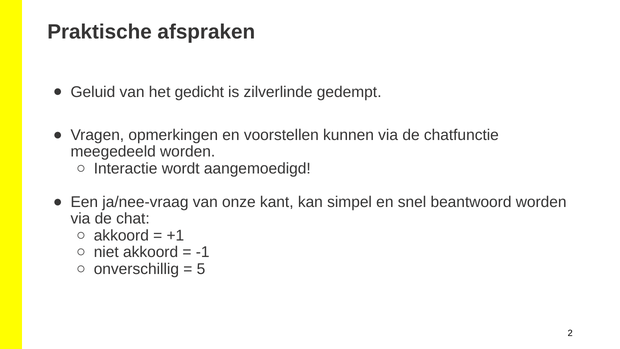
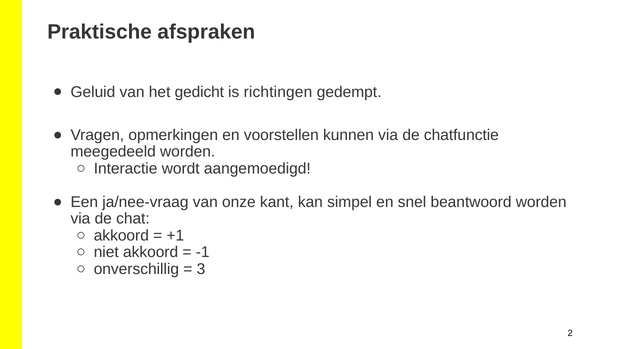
zilverlinde: zilverlinde -> richtingen (278, 92)
5: 5 -> 3 (201, 269)
